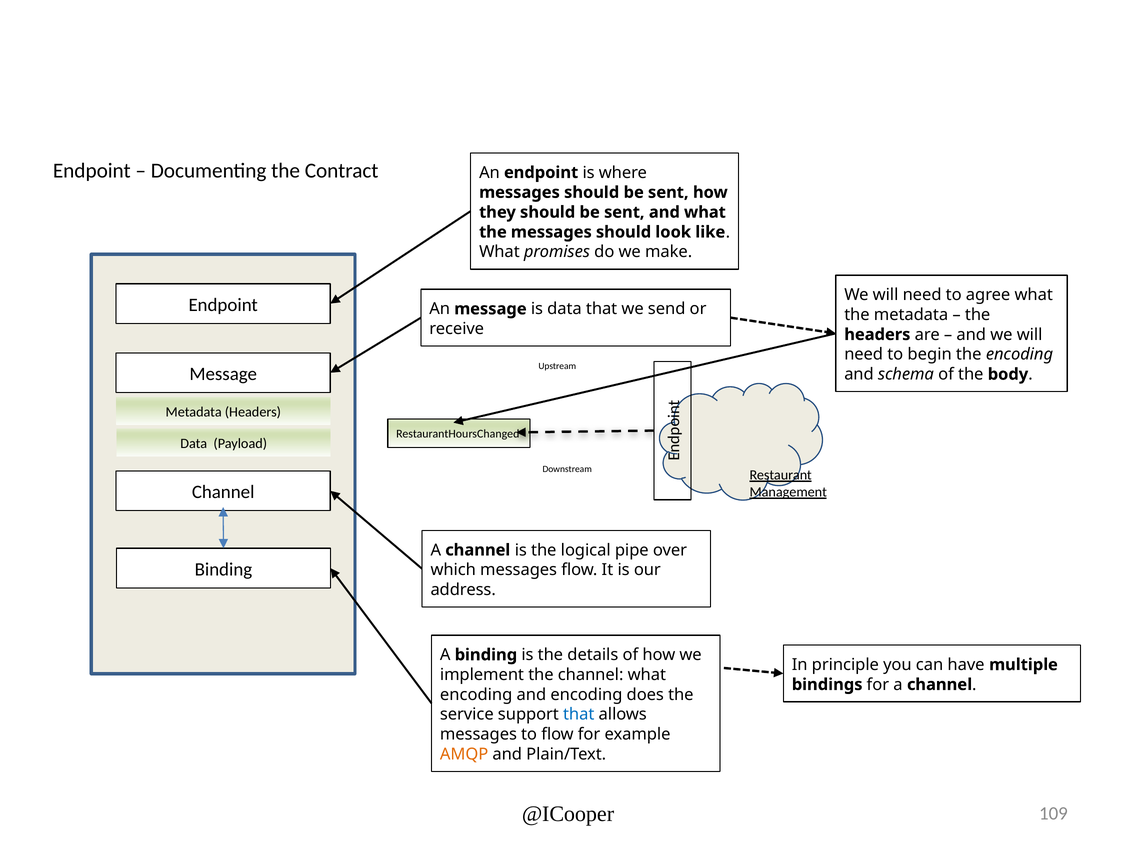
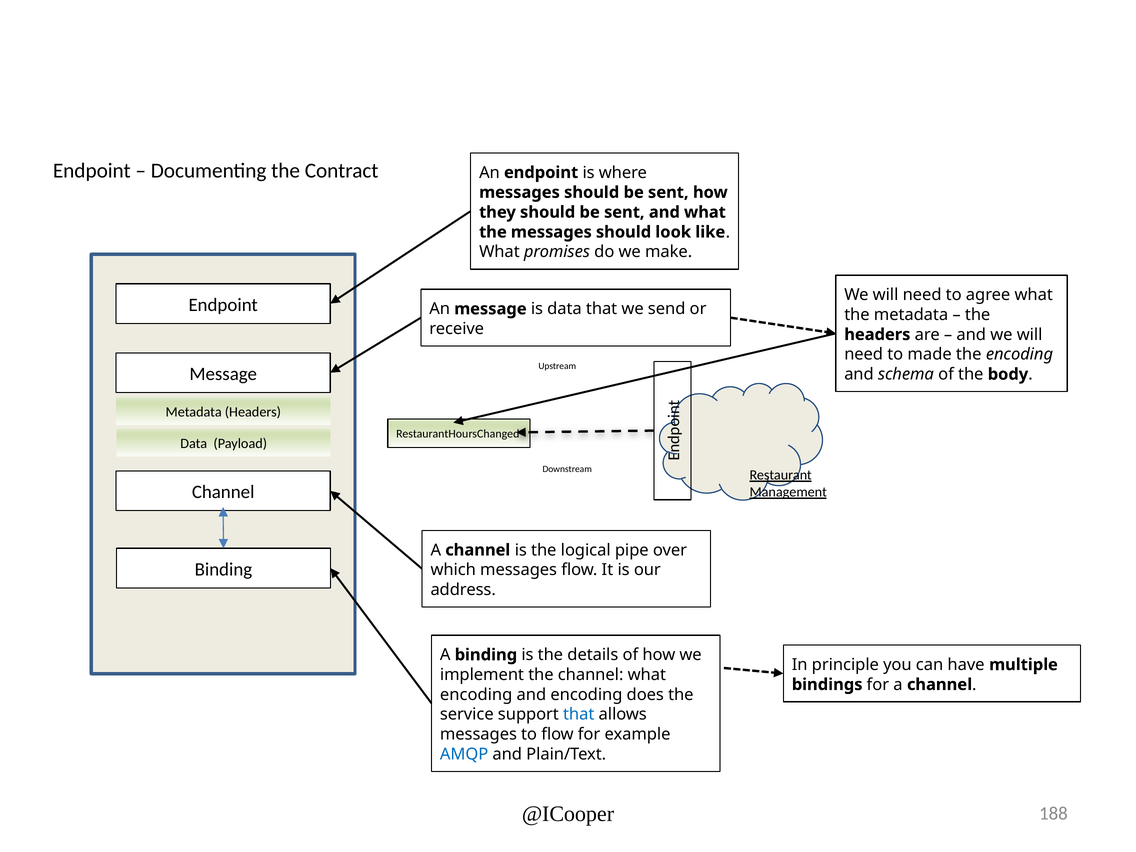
begin: begin -> made (930, 354)
AMQP colour: orange -> blue (464, 754)
109: 109 -> 188 (1053, 813)
